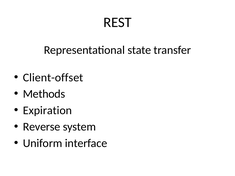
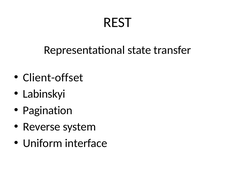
Methods: Methods -> Labinskyi (44, 94)
Expiration: Expiration -> Pagination (48, 110)
